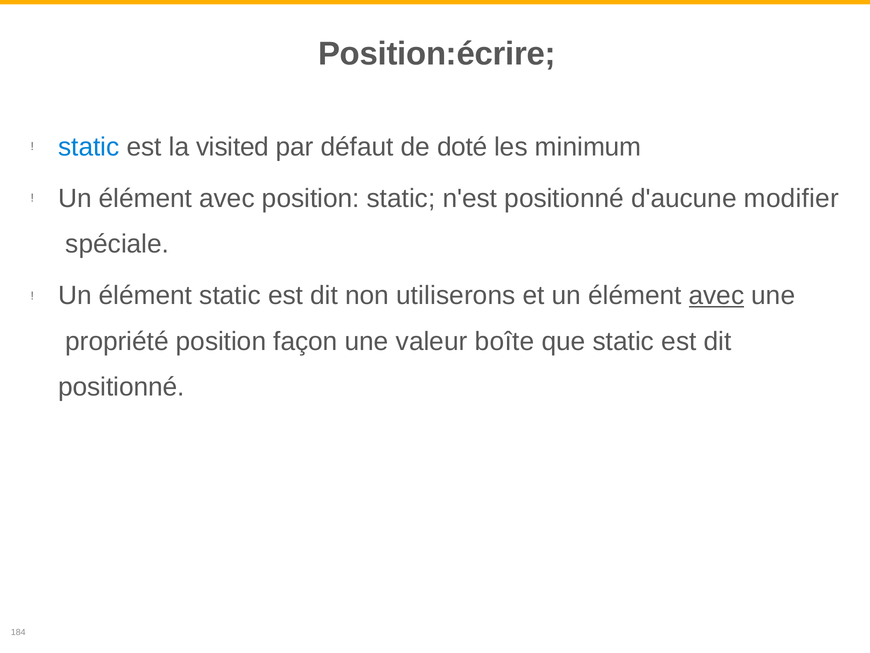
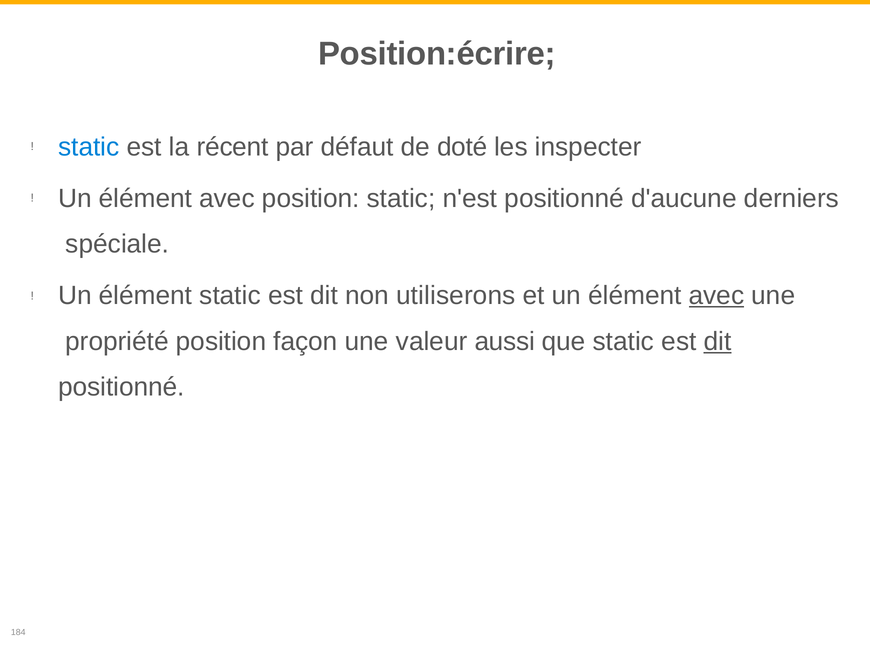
visited: visited -> récent (233, 147)
minimum: minimum -> inspecter (588, 147)
modifier: modifier -> derniers (791, 198)
boîte: boîte -> aussi (505, 341)
dit underline: none -> present (717, 341)
